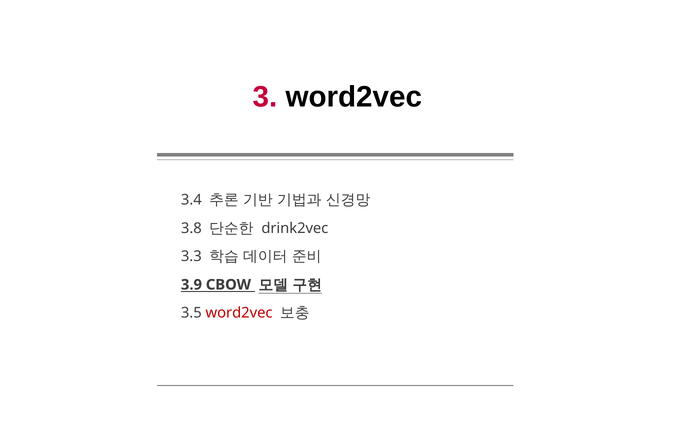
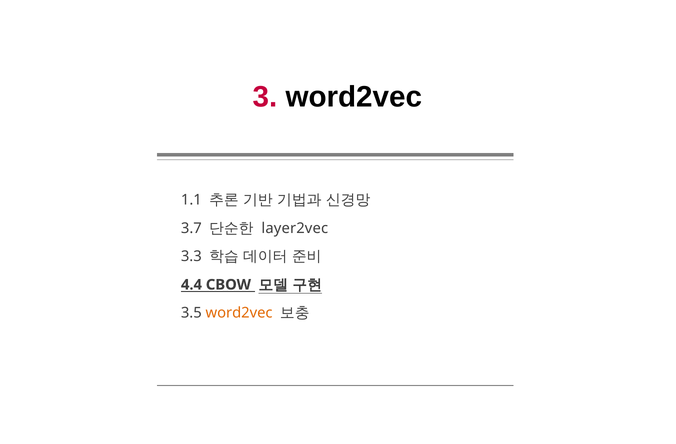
3.4: 3.4 -> 1.1 (191, 200)
3.8: 3.8 -> 3.7 (191, 228)
drink2vec: drink2vec -> layer2vec (295, 228)
3.9: 3.9 -> 4.4 (191, 285)
word2vec colour: red -> orange (239, 313)
